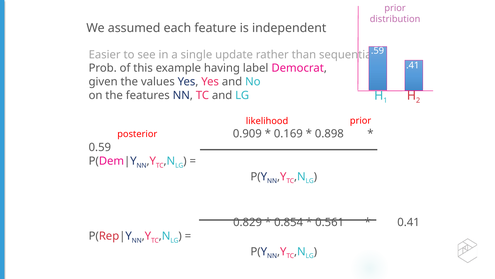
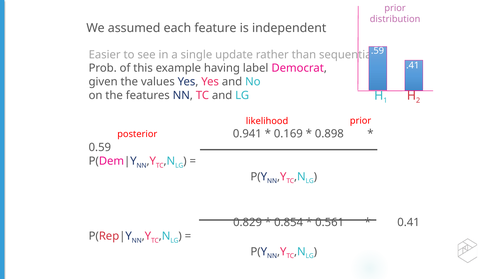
0.909: 0.909 -> 0.941 (247, 134)
